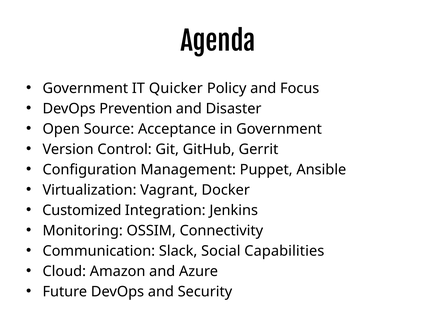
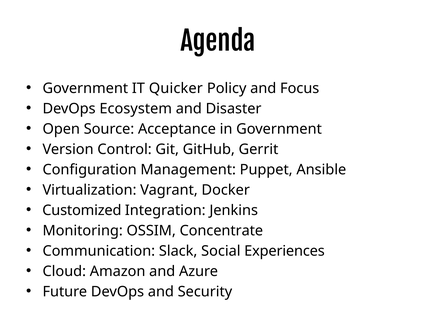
Prevention: Prevention -> Ecosystem (136, 109)
Connectivity: Connectivity -> Concentrate (221, 231)
Capabilities: Capabilities -> Experiences (284, 251)
